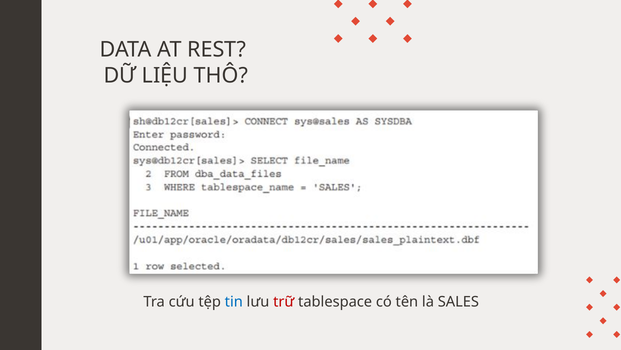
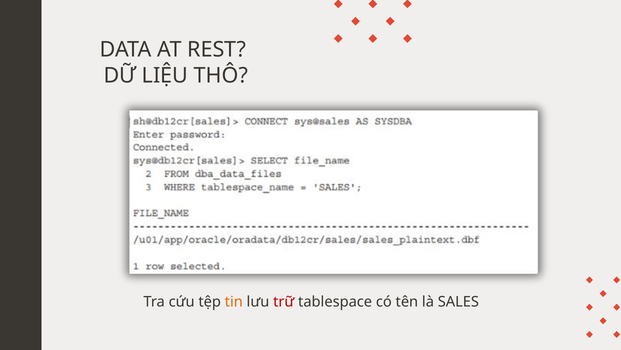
tin colour: blue -> orange (234, 301)
